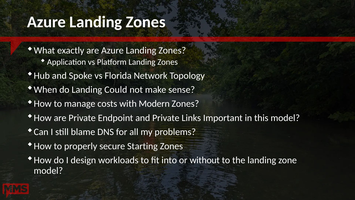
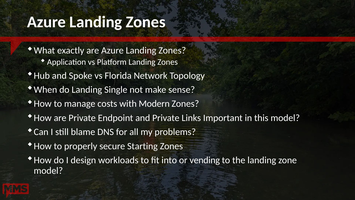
Could: Could -> Single (116, 90)
without: without -> vending (205, 160)
